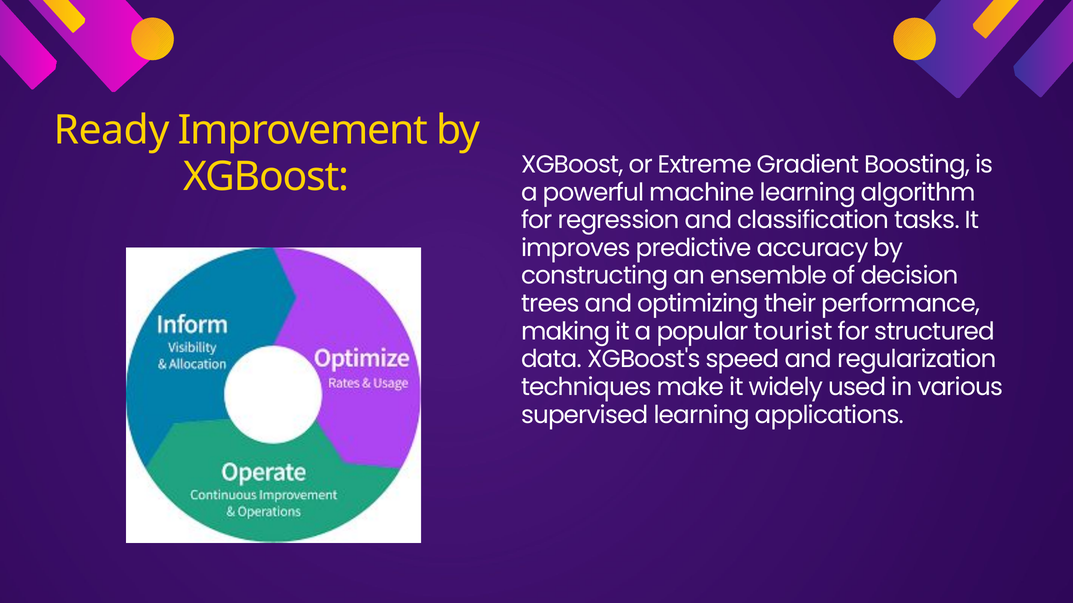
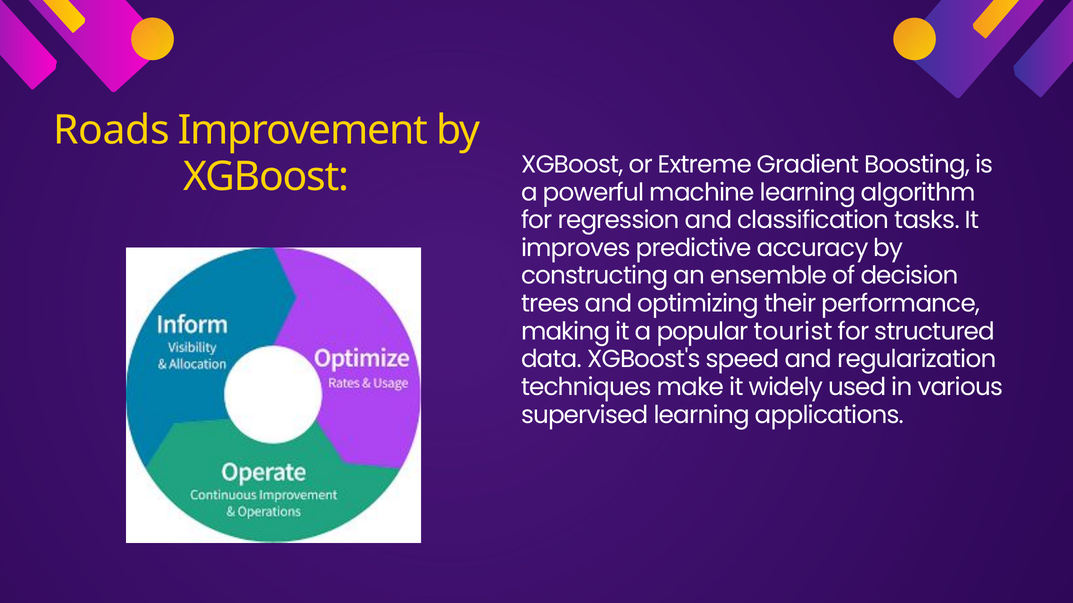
Ready: Ready -> Roads (112, 130)
